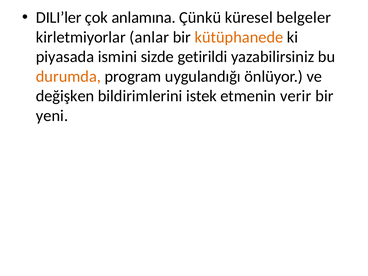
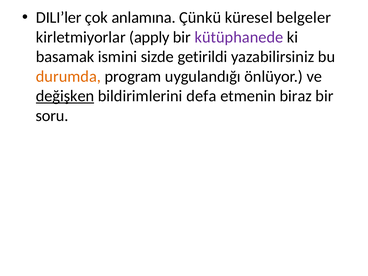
anlar: anlar -> apply (149, 37)
kütüphanede colour: orange -> purple (239, 37)
piyasada: piyasada -> basamak (65, 57)
değişken underline: none -> present (65, 96)
istek: istek -> defa (201, 96)
verir: verir -> biraz (296, 96)
yeni: yeni -> soru (52, 116)
